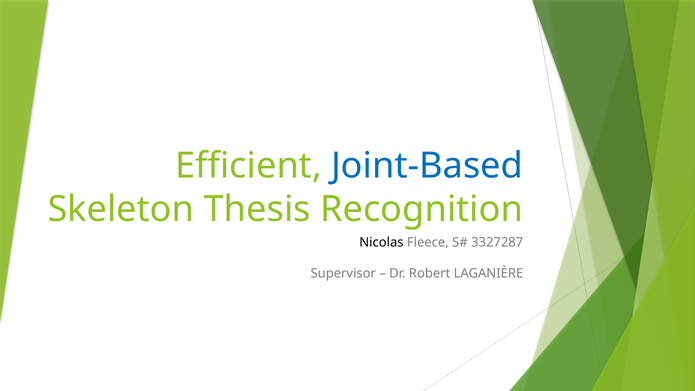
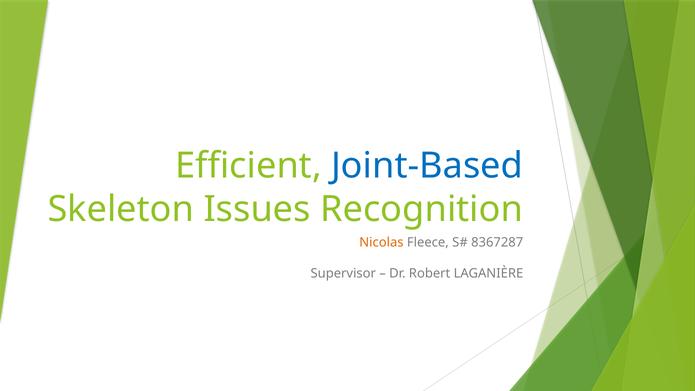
Thesis: Thesis -> Issues (257, 209)
Nicolas colour: black -> orange (381, 242)
3327287: 3327287 -> 8367287 (497, 242)
